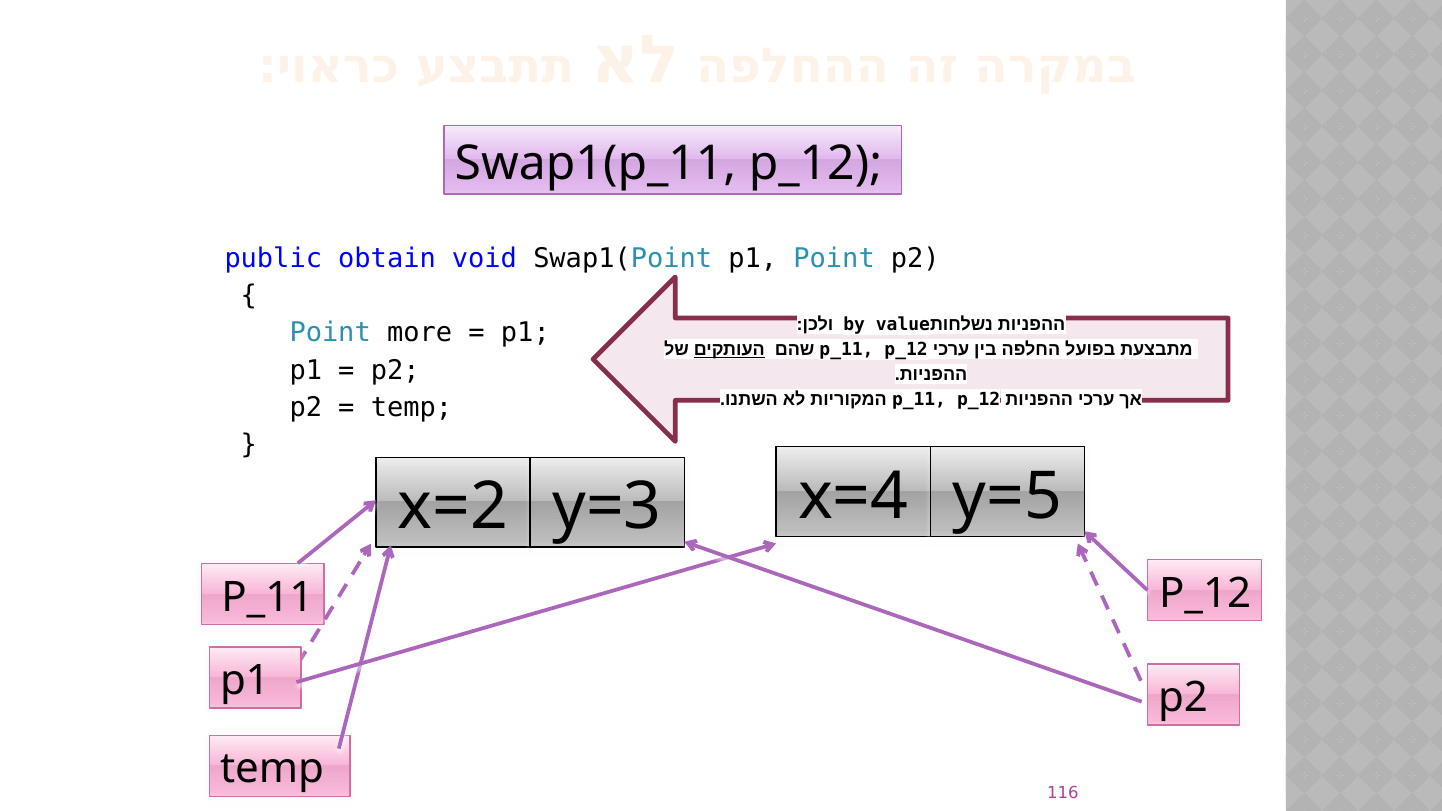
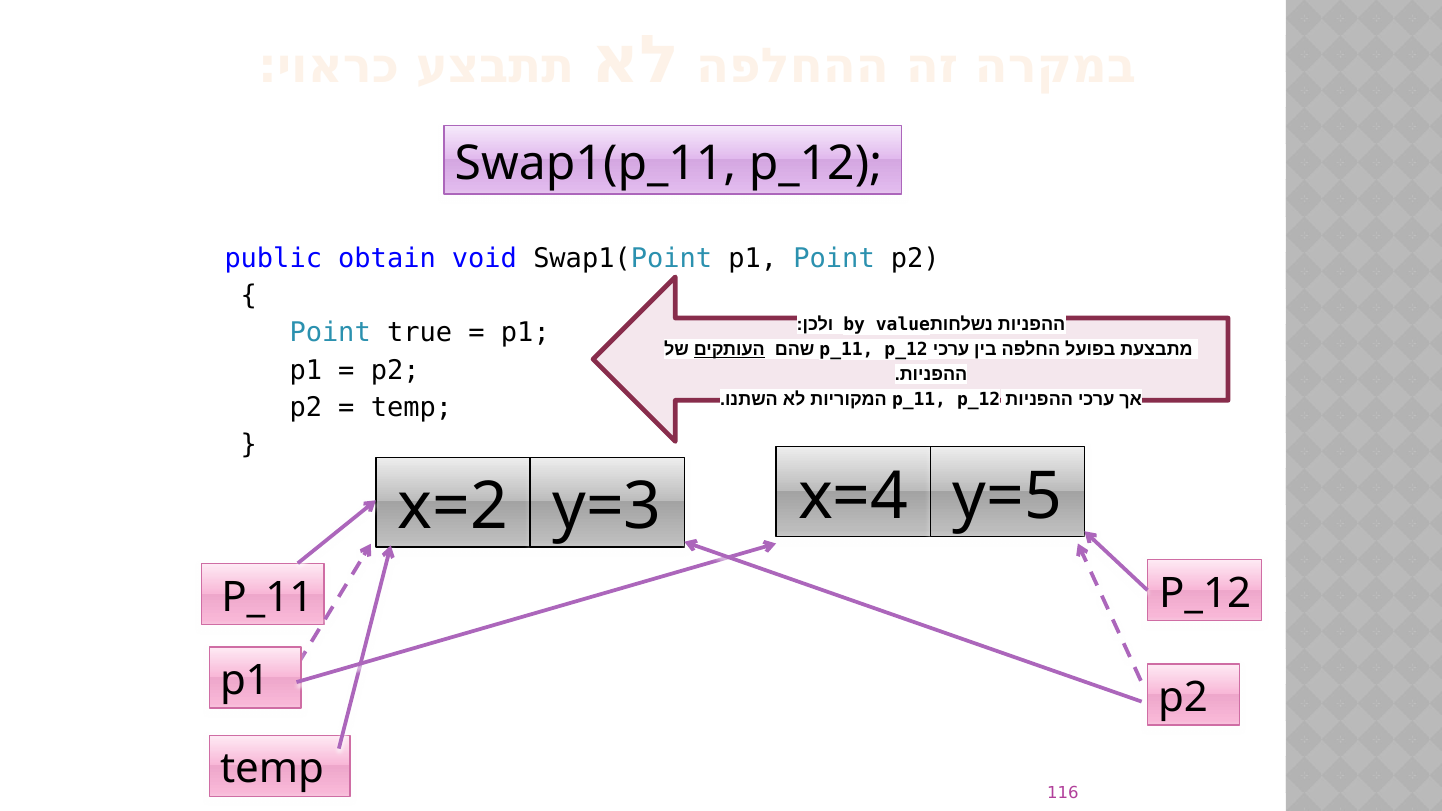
more: more -> true (420, 333)
